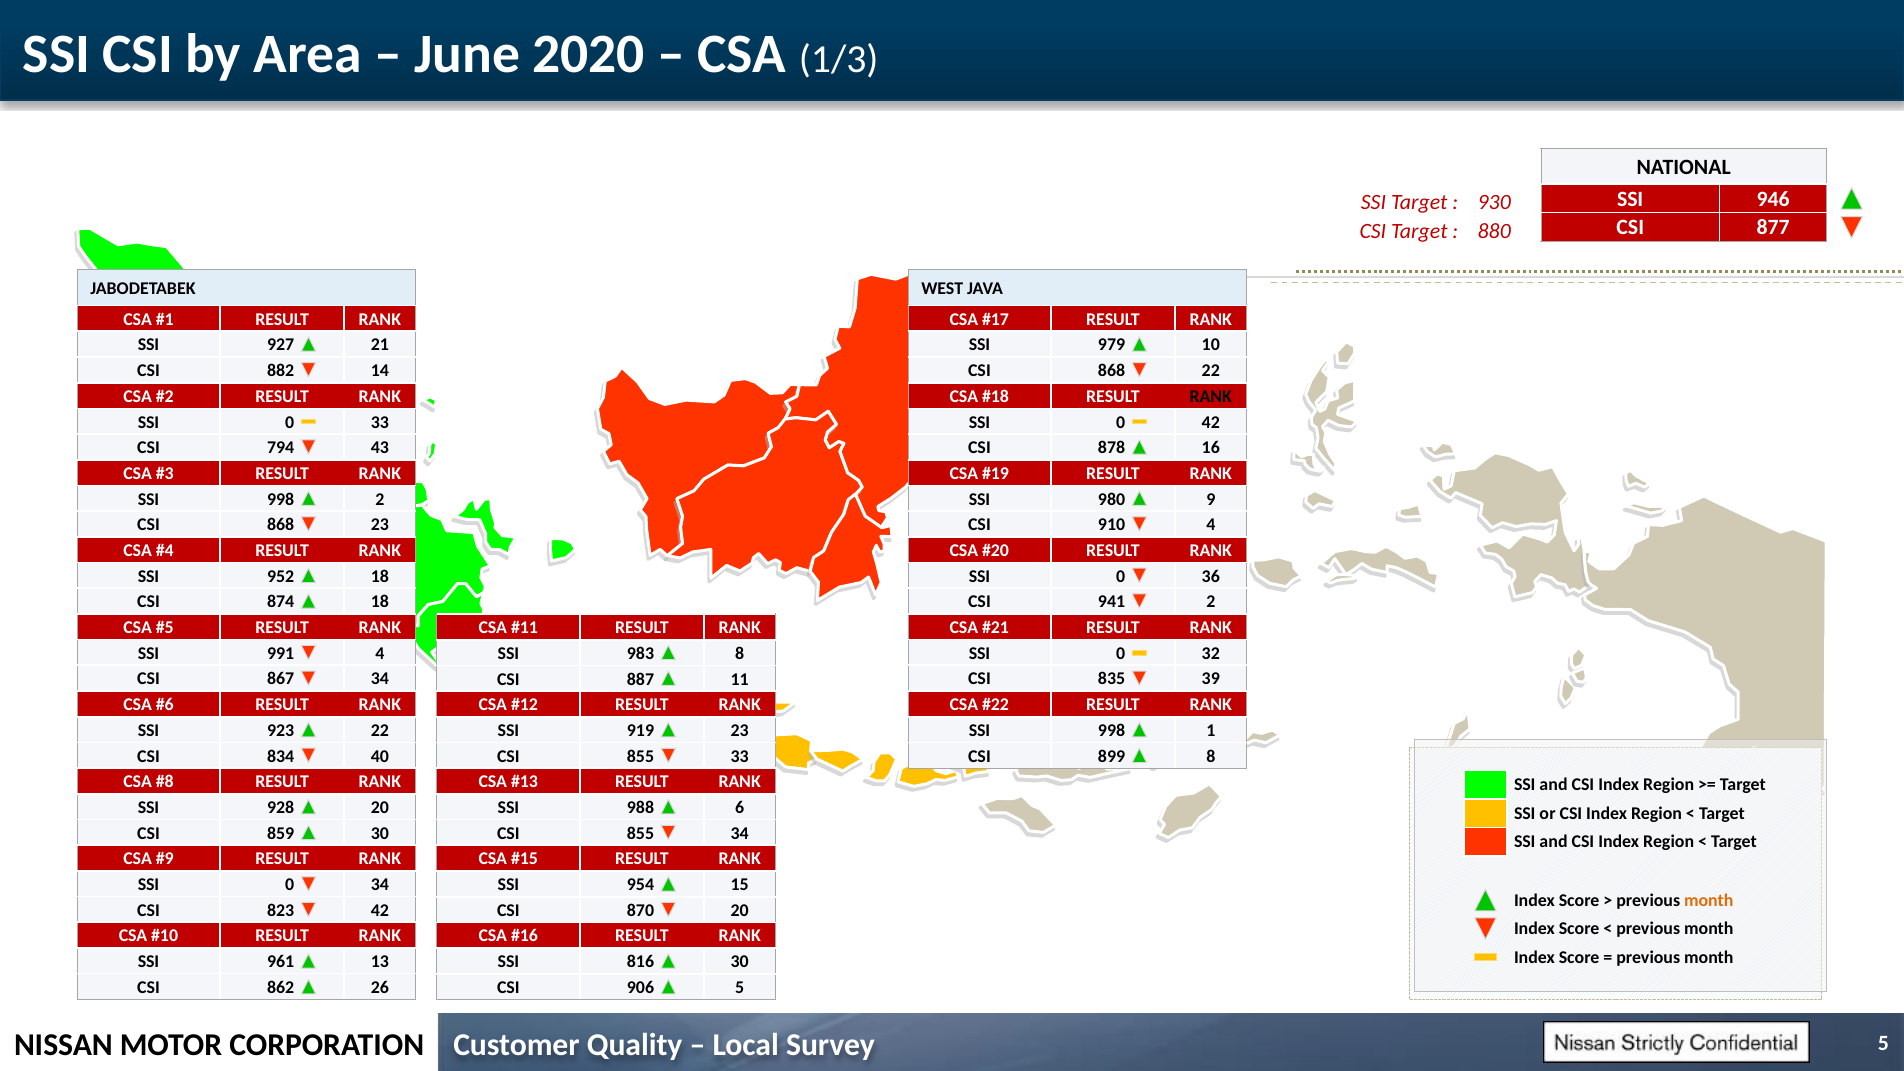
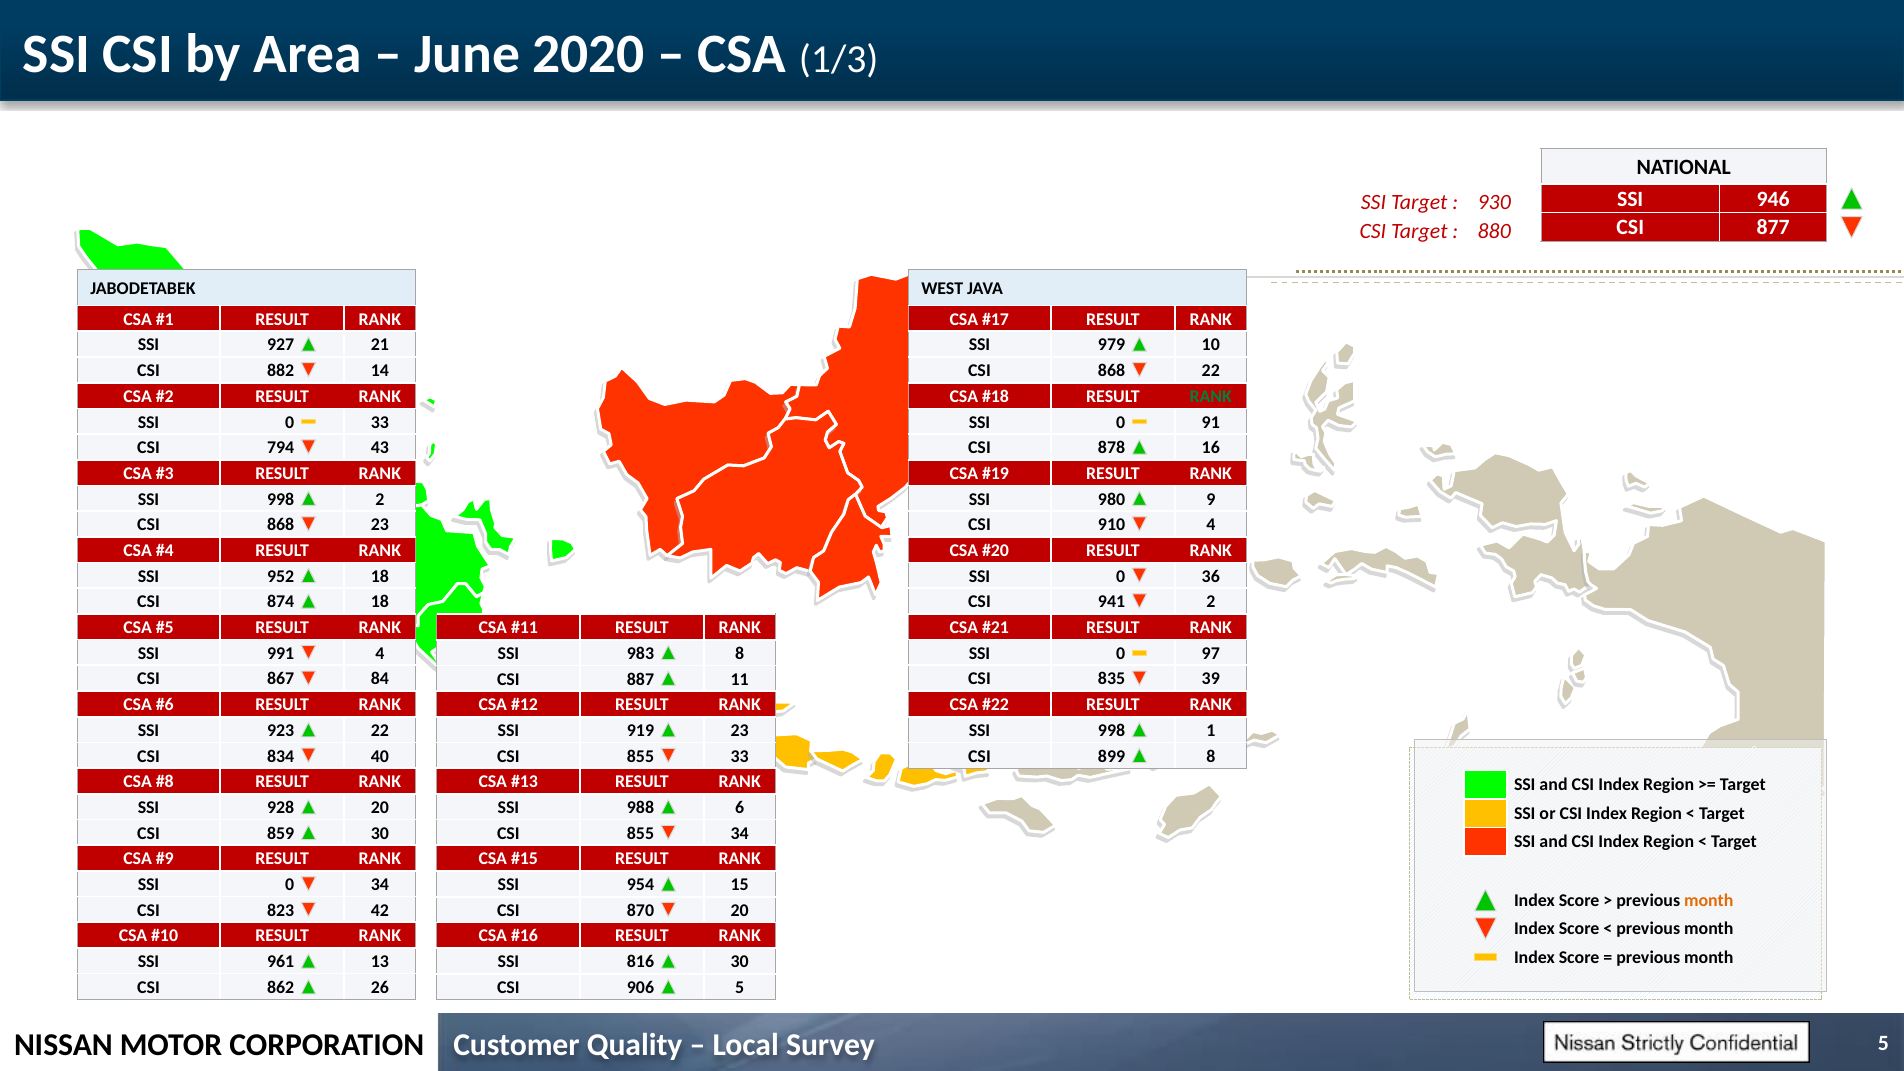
RANK colour: black -> green (1211, 397)
0 42: 42 -> 91 (1211, 422)
32: 32 -> 97 (1211, 654)
867 34: 34 -> 84 (380, 679)
